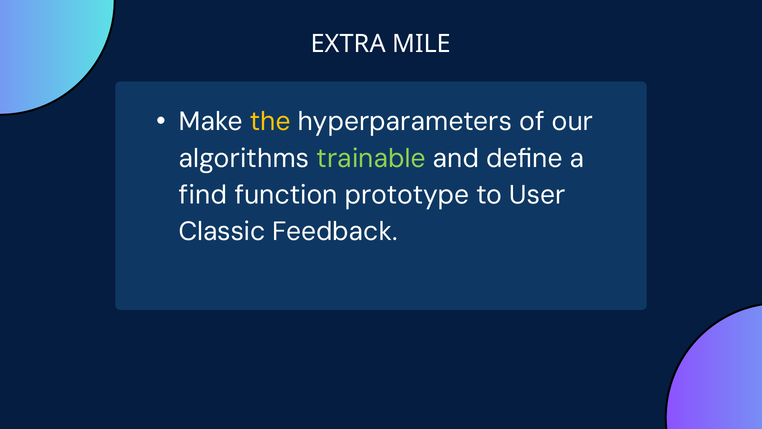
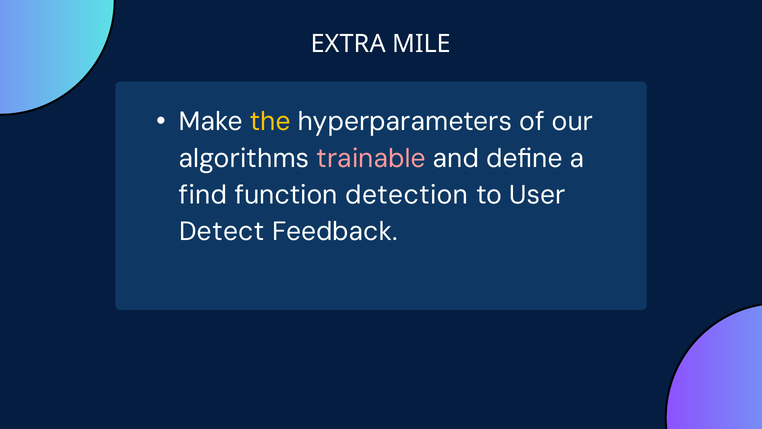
trainable colour: light green -> pink (371, 158)
prototype: prototype -> detection (407, 195)
Classic: Classic -> Detect (222, 231)
